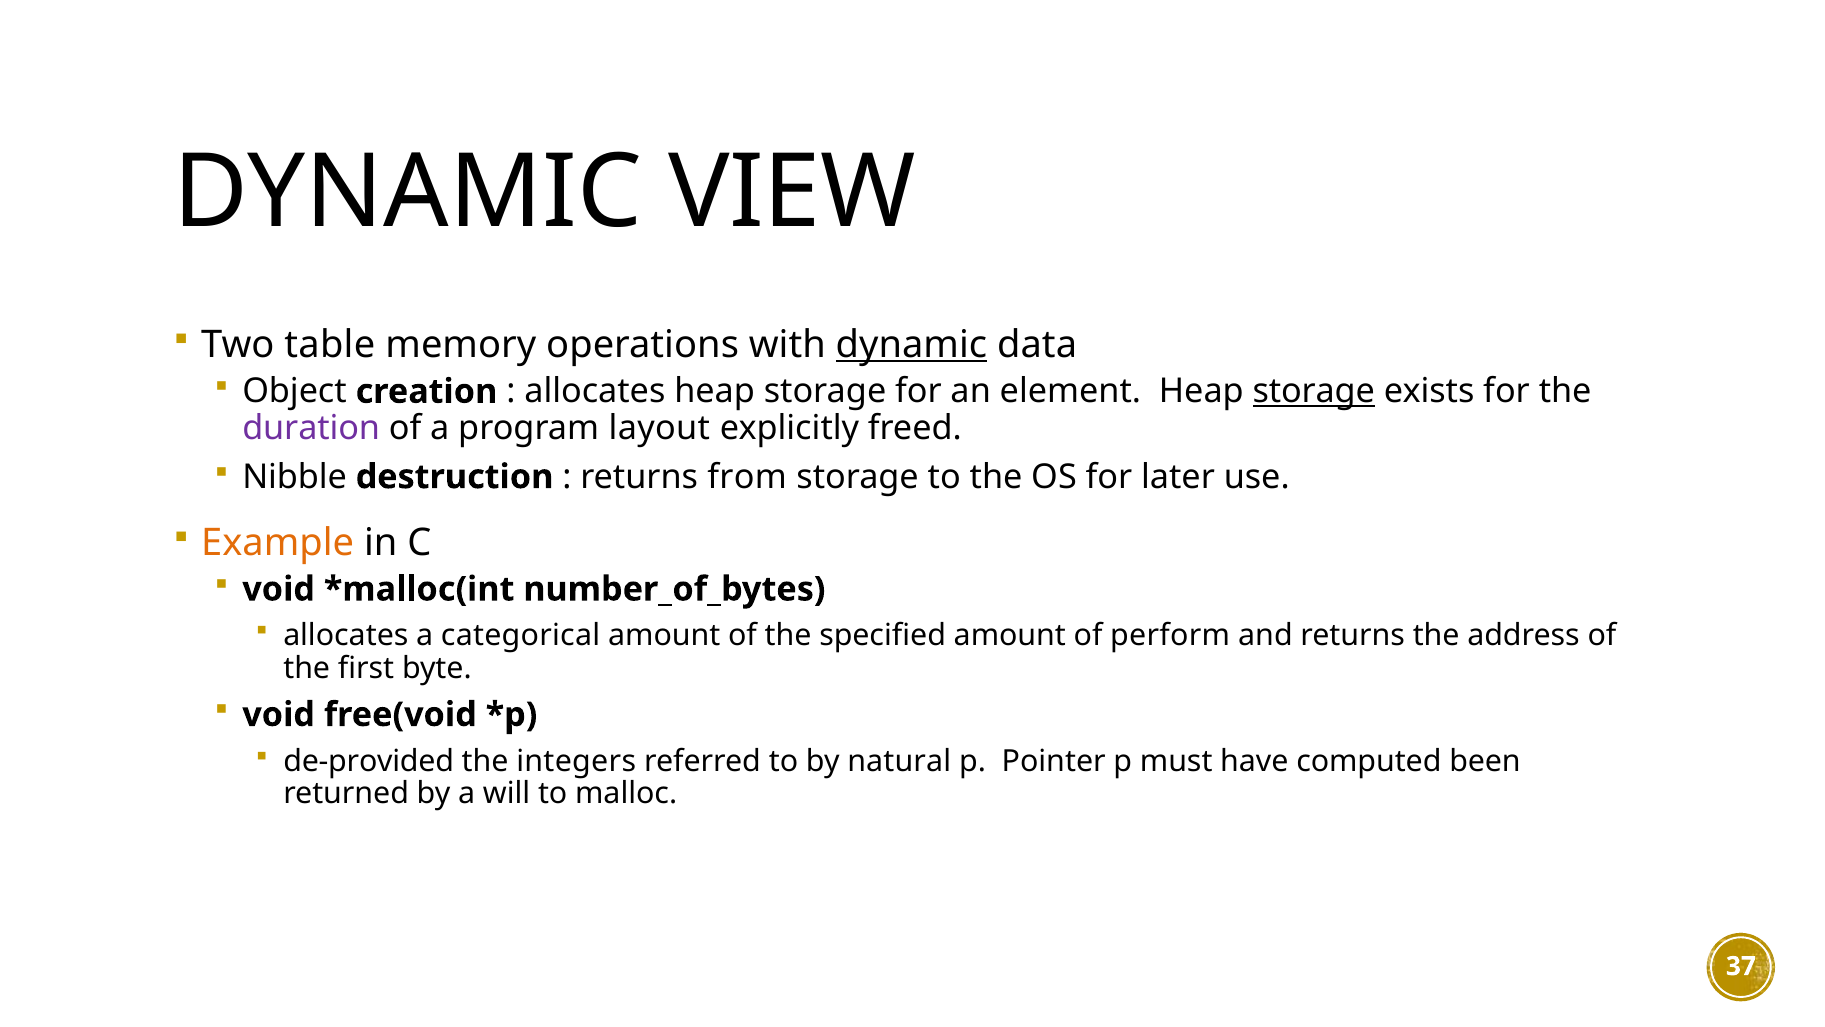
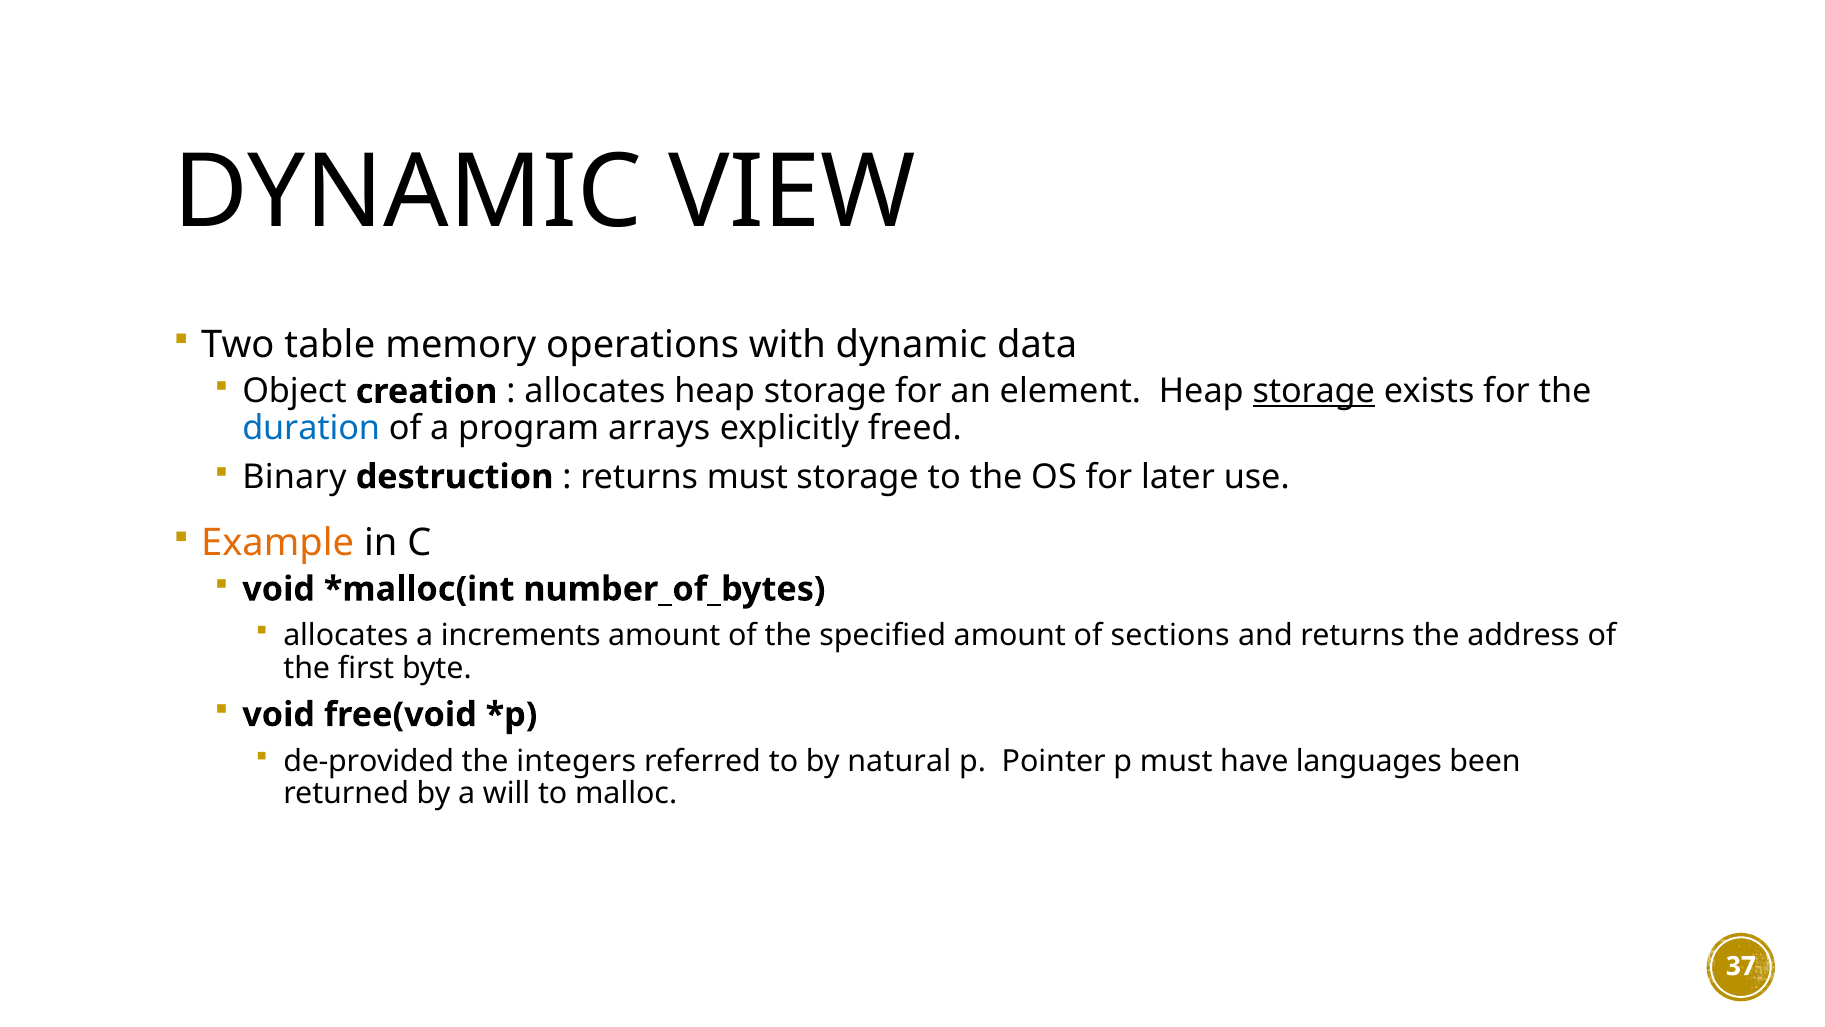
dynamic underline: present -> none (911, 345)
duration colour: purple -> blue (311, 428)
layout: layout -> arrays (659, 428)
Nibble: Nibble -> Binary (294, 477)
returns from: from -> must (747, 477)
categorical: categorical -> increments (521, 635)
perform: perform -> sections (1170, 635)
computed: computed -> languages (1369, 761)
